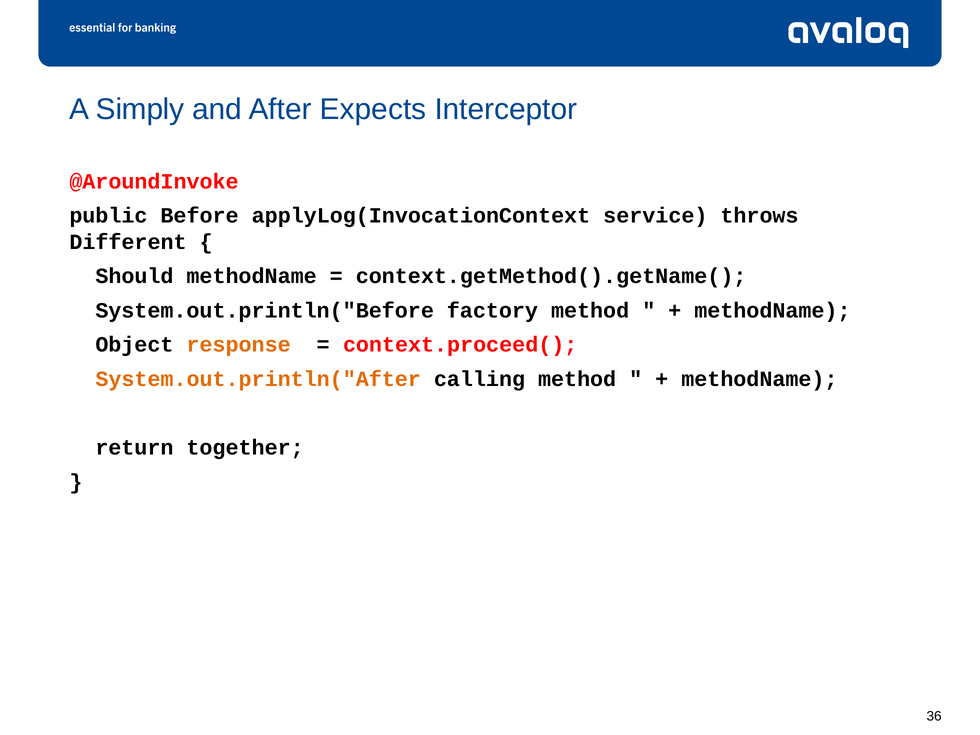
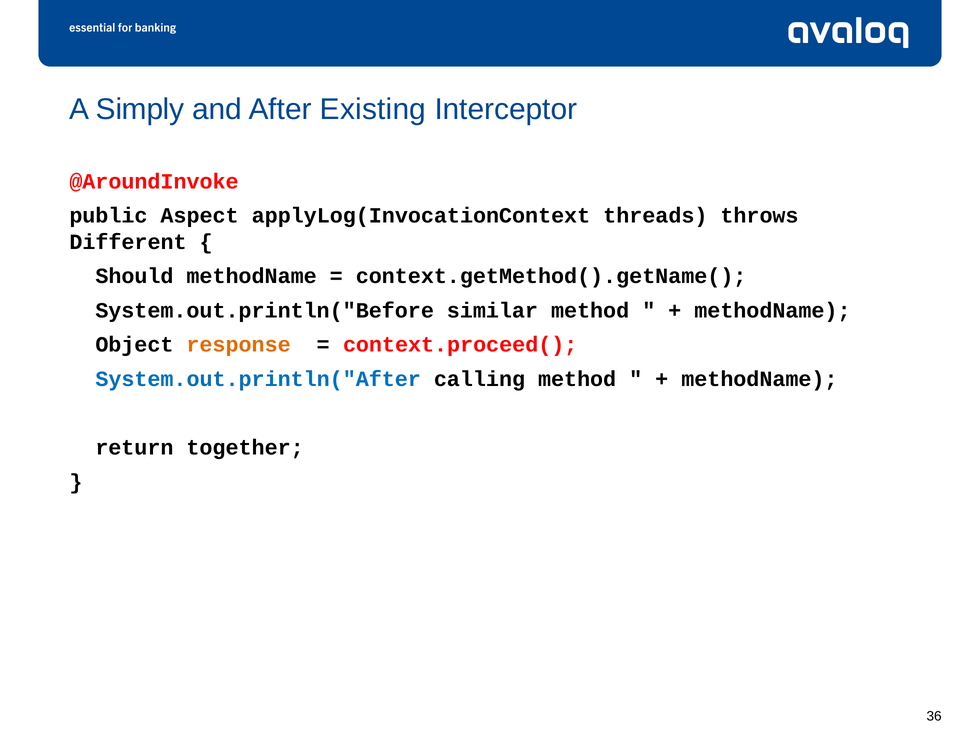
Expects: Expects -> Existing (373, 110)
Before: Before -> Aspect (200, 216)
service: service -> threads (655, 216)
factory: factory -> similar (492, 311)
System.out.println("After colour: orange -> blue (258, 379)
